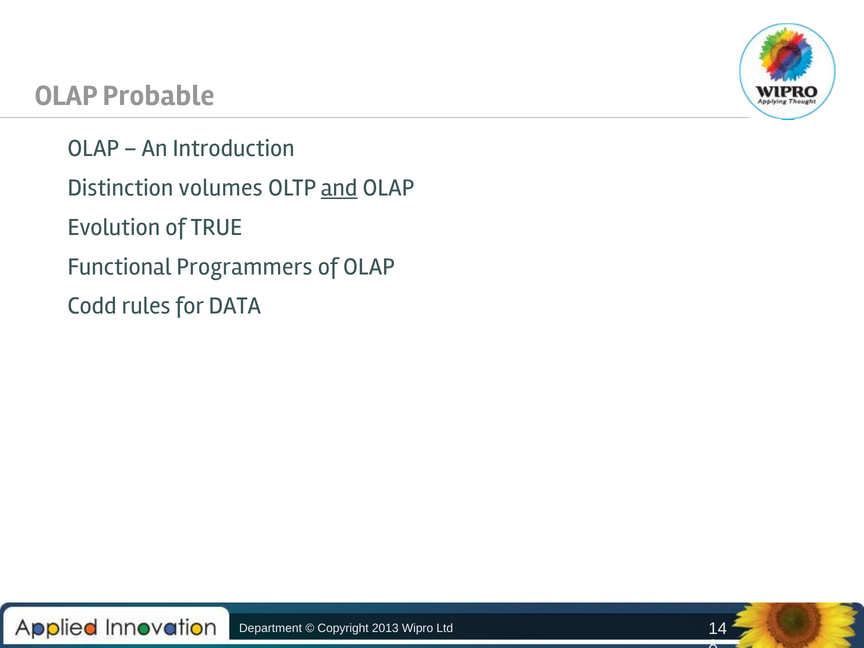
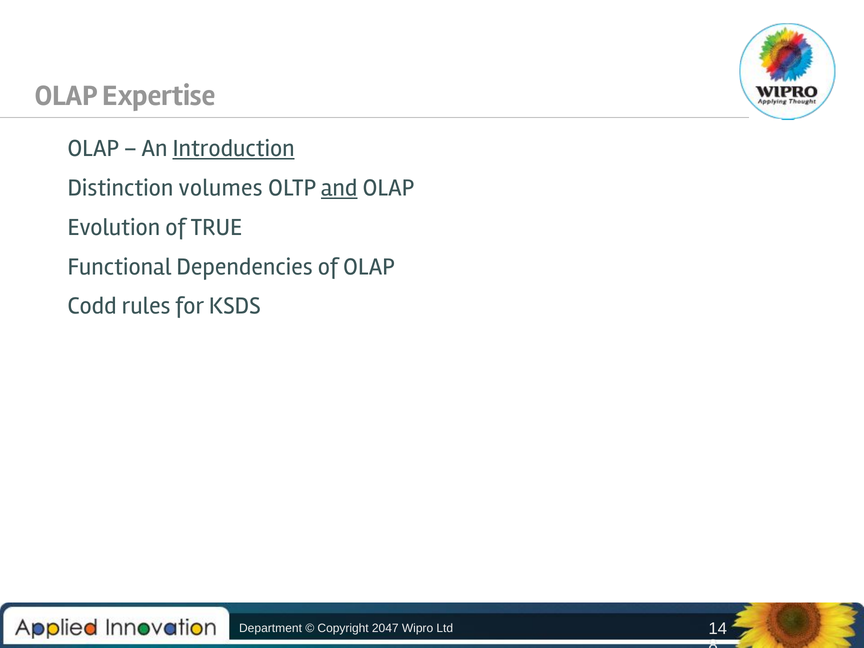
Probable: Probable -> Expertise (159, 96)
Introduction underline: none -> present (234, 149)
Programmers: Programmers -> Dependencies (244, 267)
DATA: DATA -> KSDS (235, 306)
2013: 2013 -> 2047 (385, 628)
